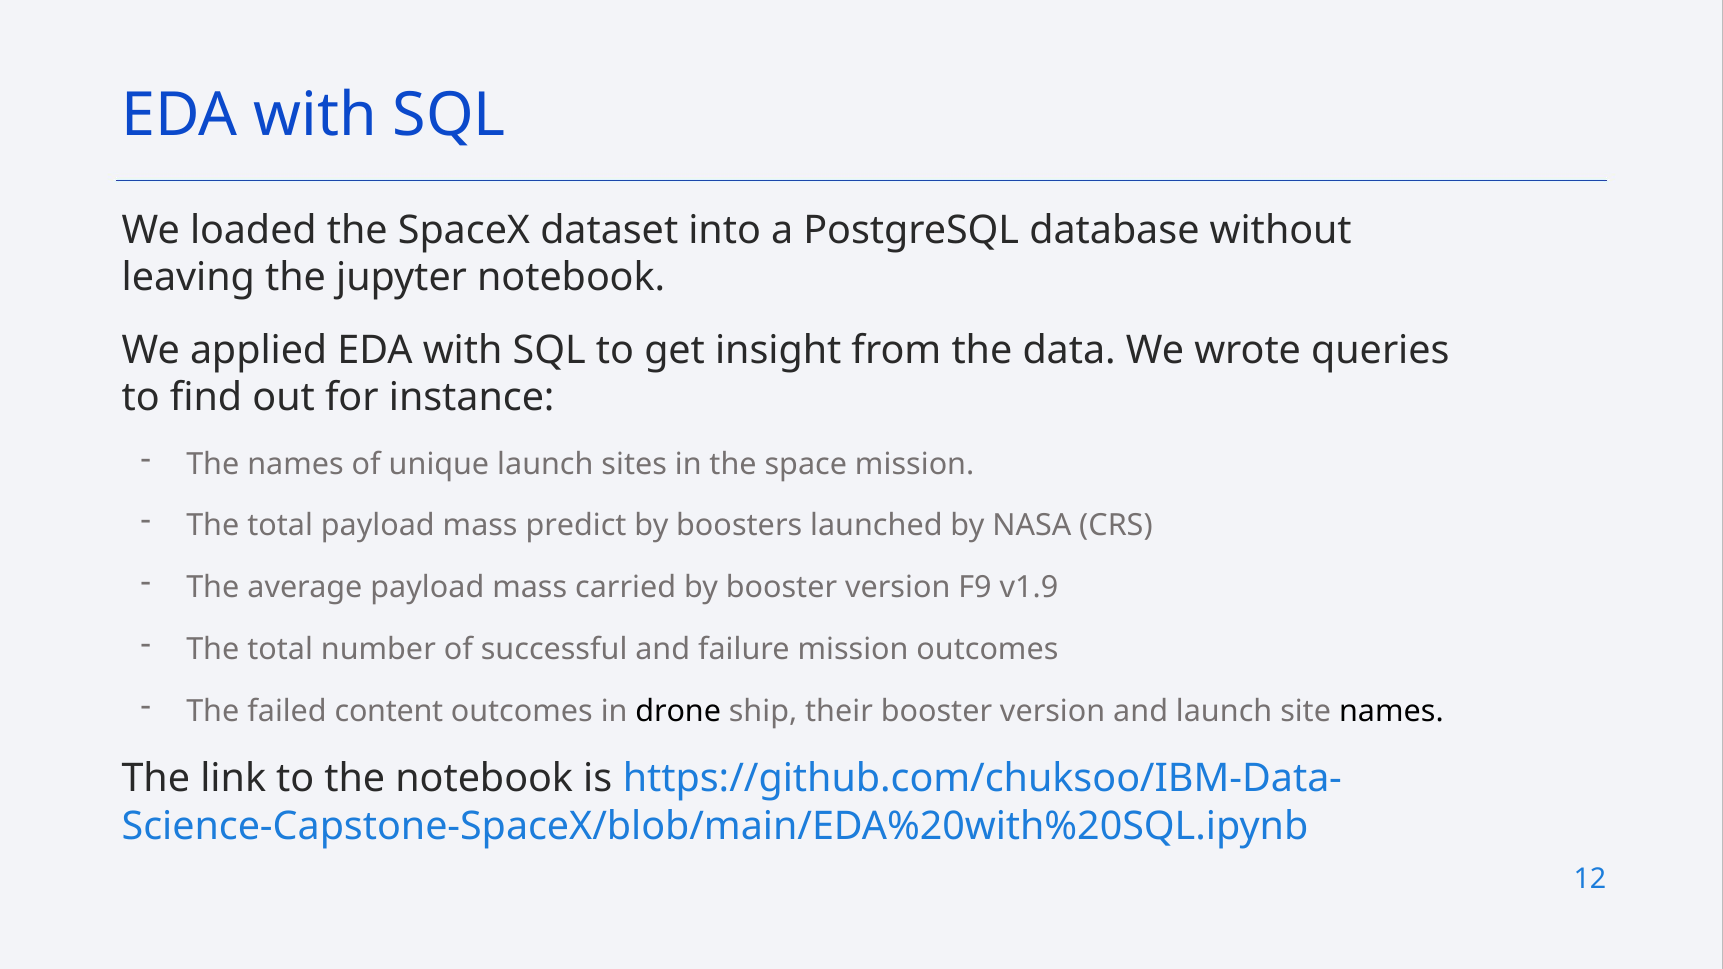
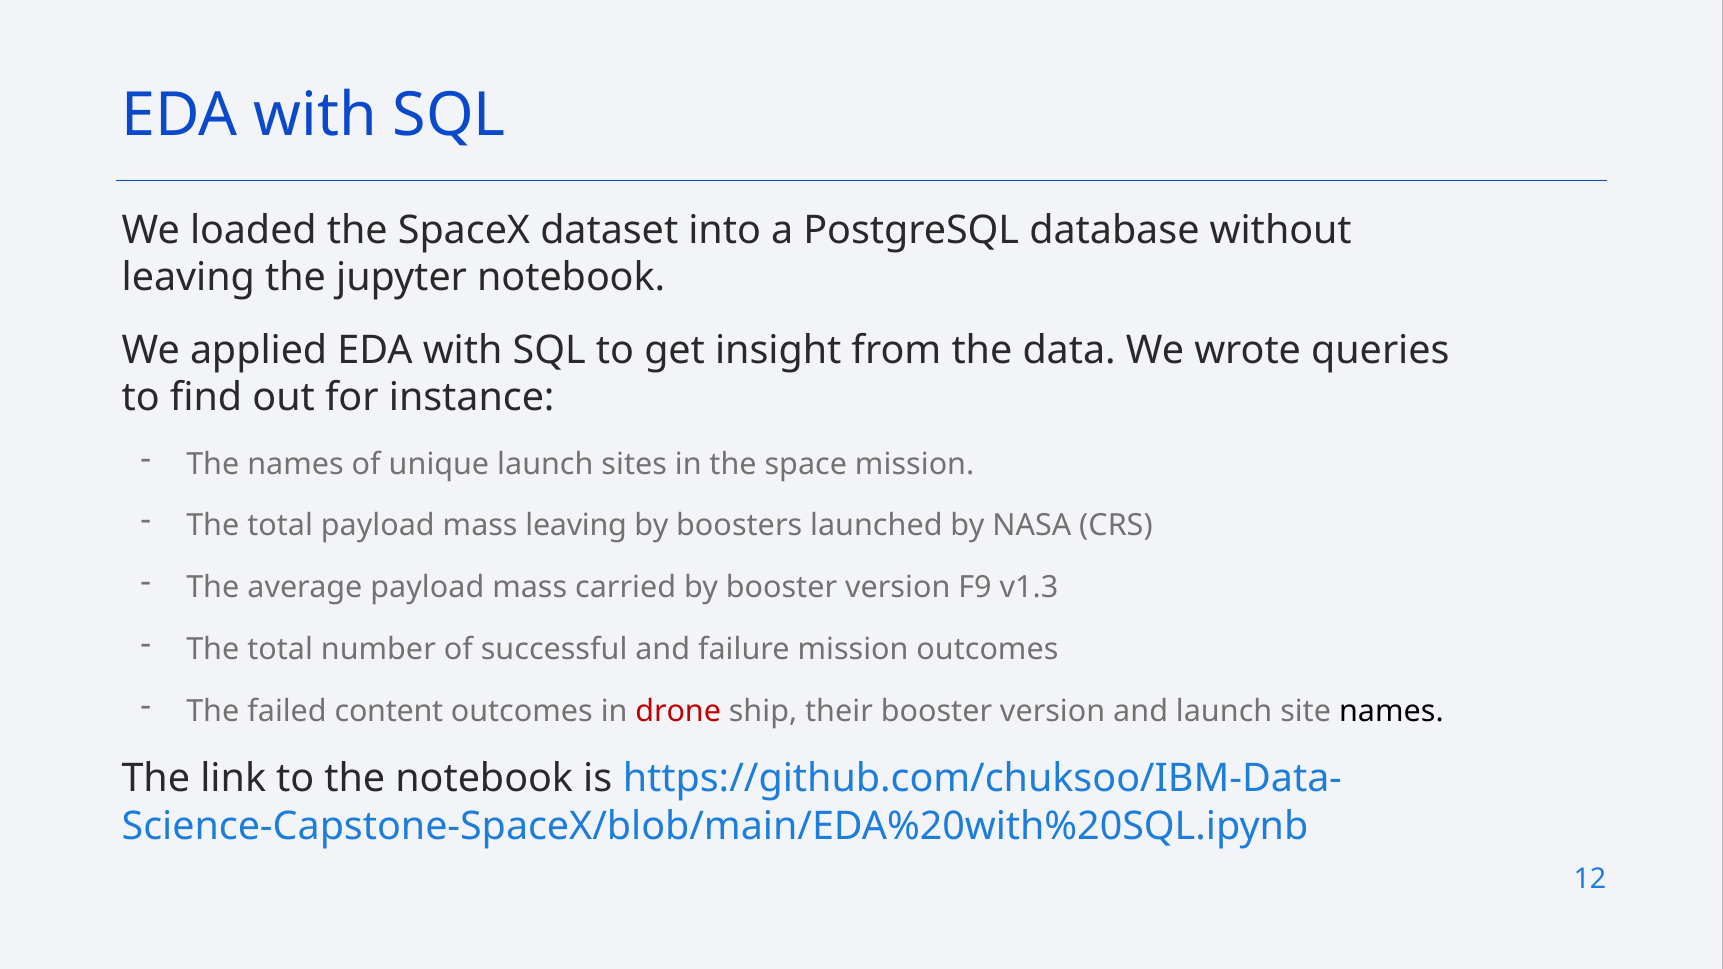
mass predict: predict -> leaving (576, 526)
v1.9: v1.9 -> v1.3 (1029, 588)
drone colour: black -> red (678, 711)
